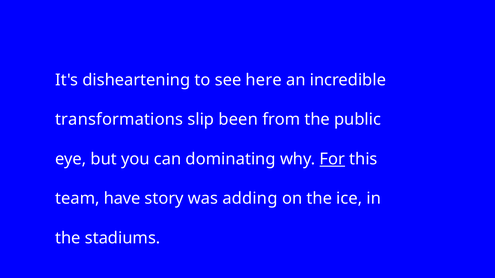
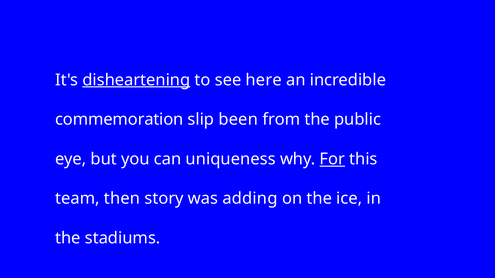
disheartening underline: none -> present (136, 80)
transformations: transformations -> commemoration (119, 120)
dominating: dominating -> uniqueness (231, 159)
have: have -> then (122, 199)
